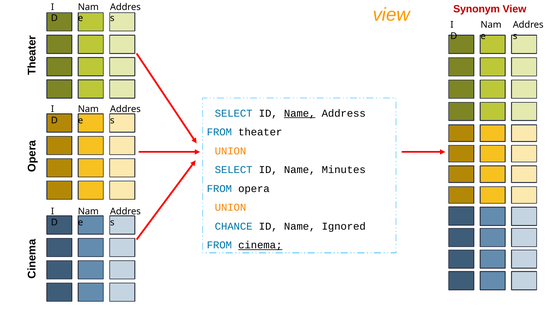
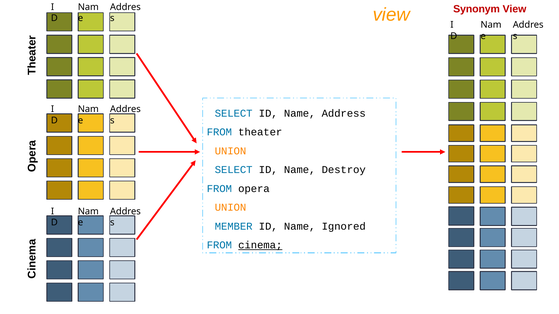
Name underline: present -> none (300, 113)
Minutes: Minutes -> Destroy (344, 170)
CHANCE: CHANCE -> MEMBER (234, 227)
